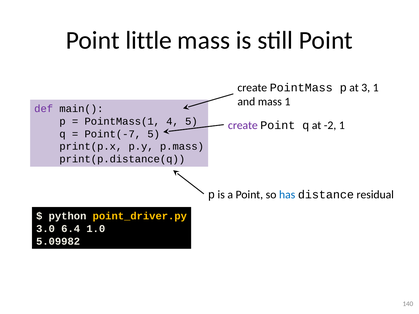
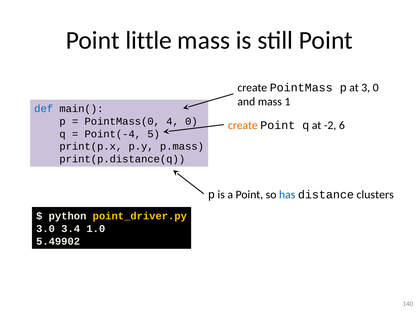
3 1: 1 -> 0 (376, 88)
def colour: purple -> blue (44, 109)
PointMass(1: PointMass(1 -> PointMass(0 (122, 121)
4 5: 5 -> 0 (191, 121)
create colour: purple -> orange (243, 126)
-2 1: 1 -> 6 (342, 126)
Point(-7: Point(-7 -> Point(-4 (113, 134)
residual: residual -> clusters (375, 195)
6.4: 6.4 -> 3.4 (71, 229)
5.09982: 5.09982 -> 5.49902 (58, 241)
